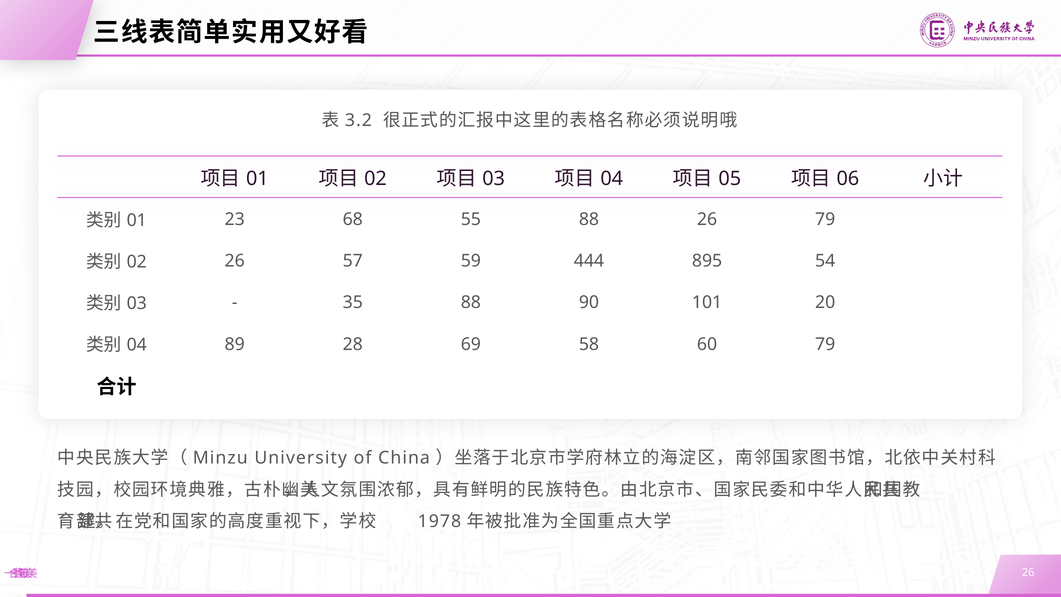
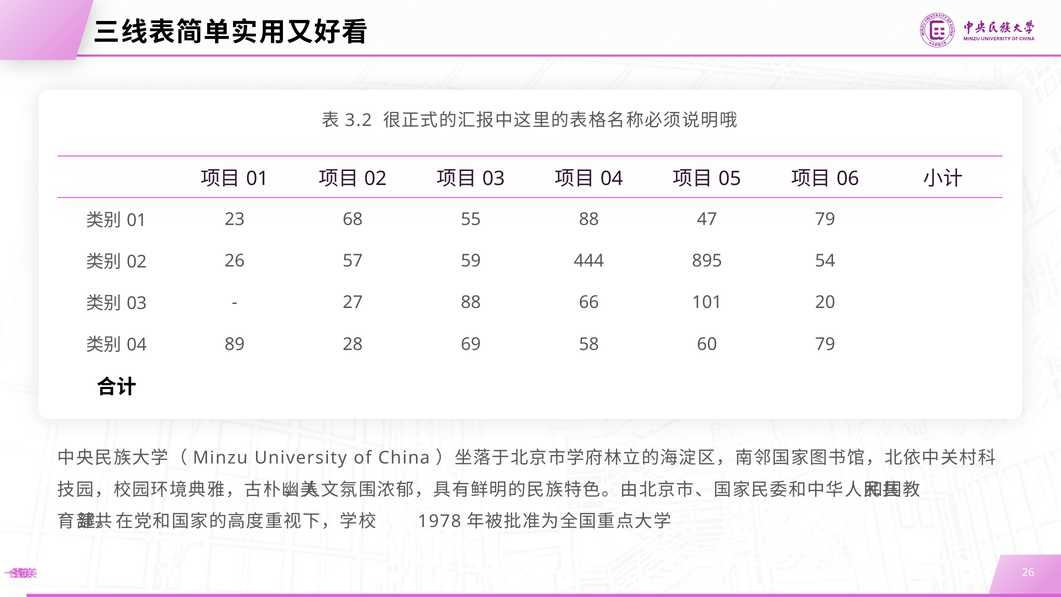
88 26: 26 -> 47 (707, 219)
35: 35 -> 27 (353, 303)
90: 90 -> 66 (589, 303)
